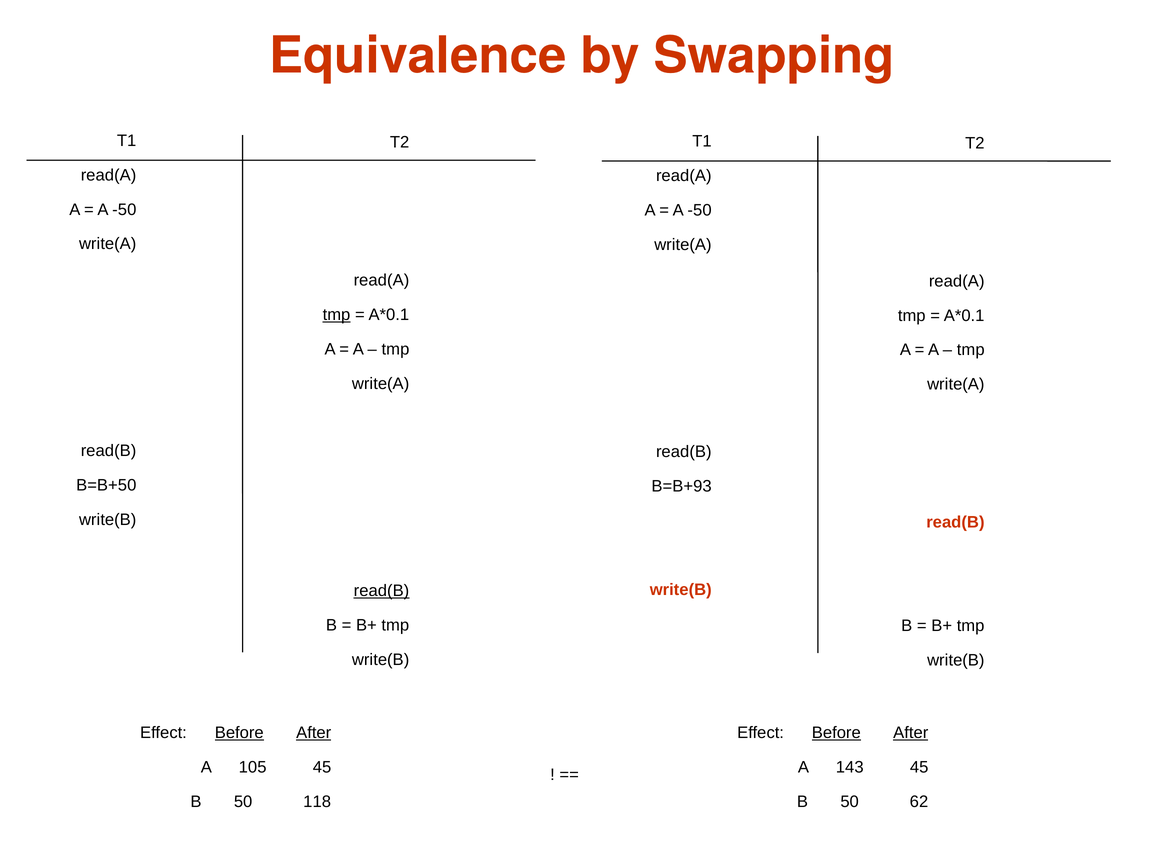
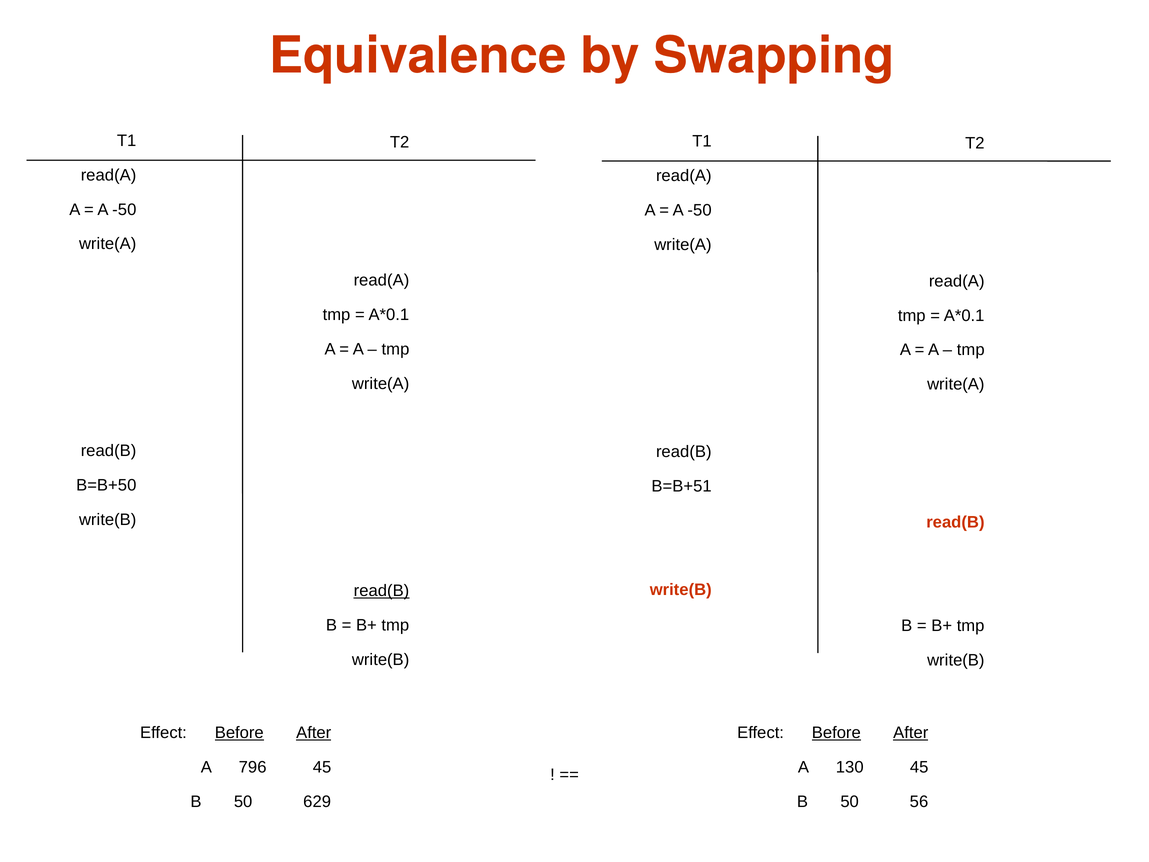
tmp underline: present -> none (337, 315)
B=B+93: B=B+93 -> B=B+51 (682, 486)
105: 105 -> 796 (253, 767)
143: 143 -> 130 (850, 767)
118: 118 -> 629 (317, 801)
62: 62 -> 56 (919, 801)
